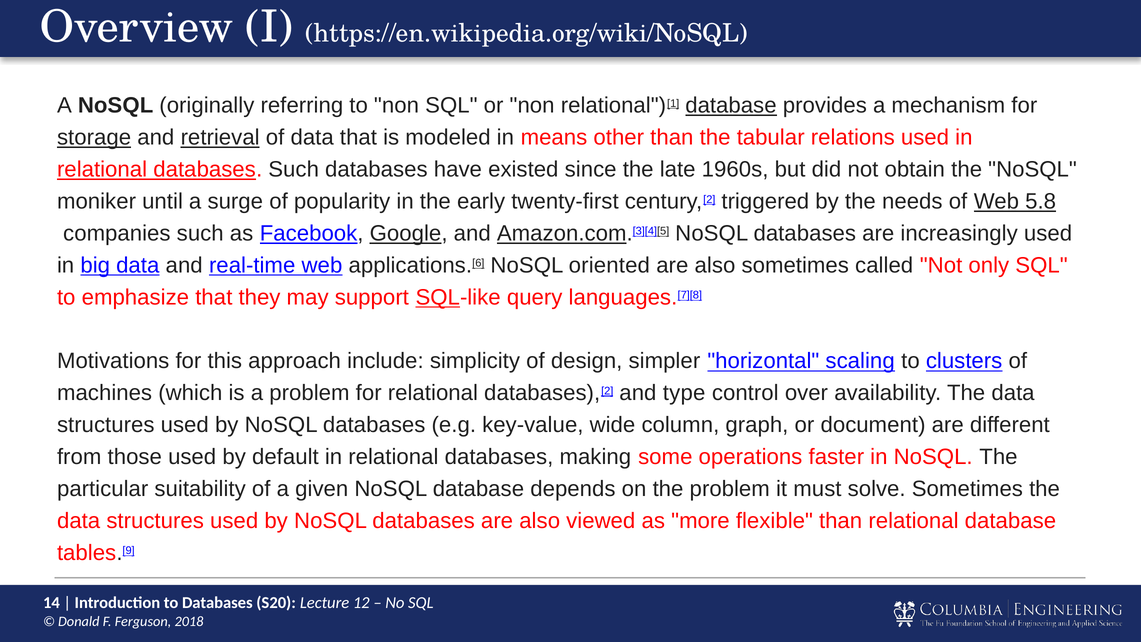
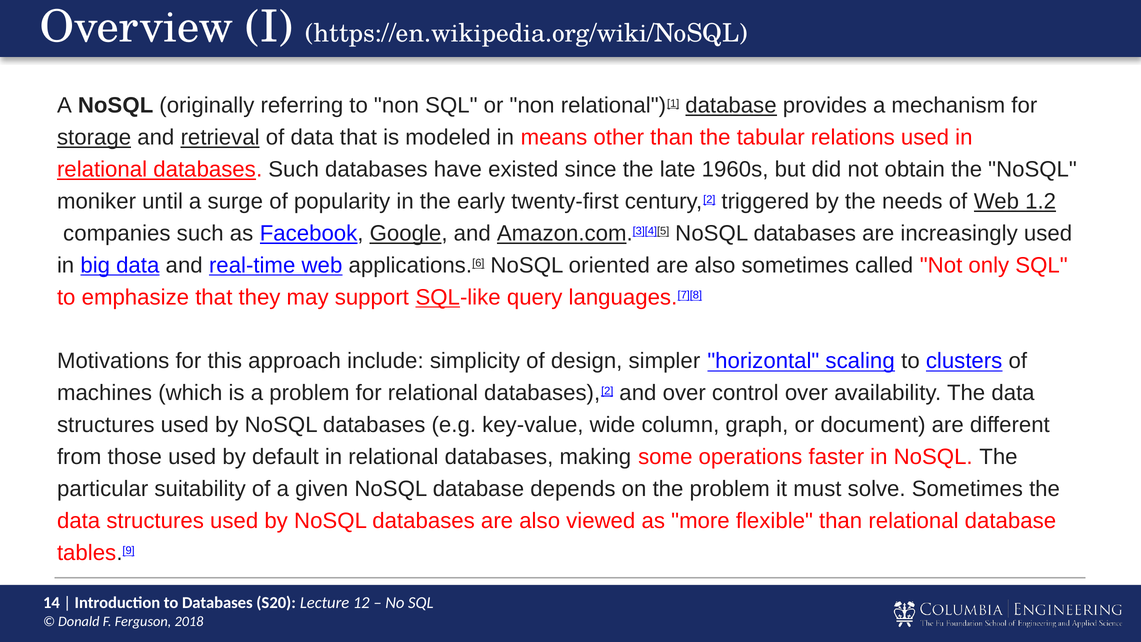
5.8: 5.8 -> 1.2 (1041, 201)
and type: type -> over (684, 393)
